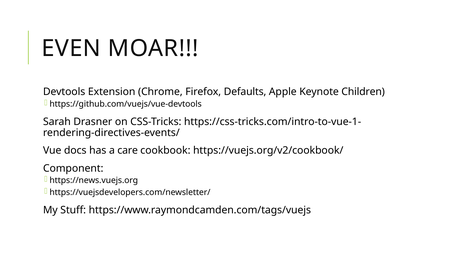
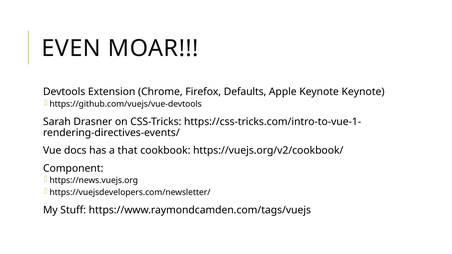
Keynote Children: Children -> Keynote (363, 92)
care: care -> that (128, 151)
